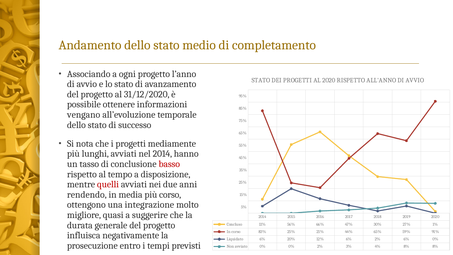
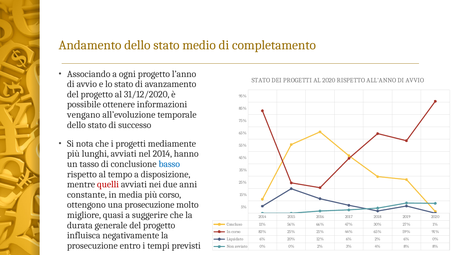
basso colour: red -> blue (169, 164)
rendendo: rendendo -> constante (87, 195)
una integrazione: integrazione -> prosecuzione (149, 205)
